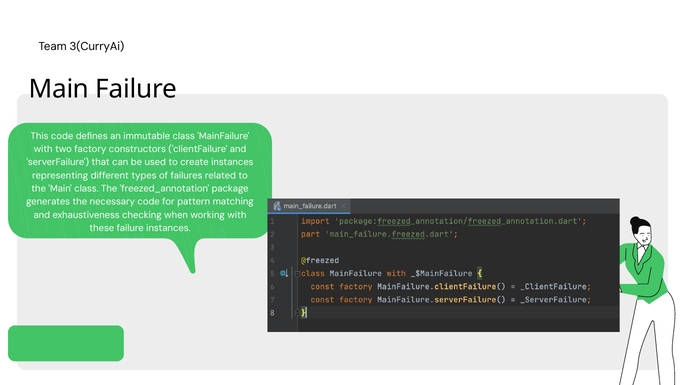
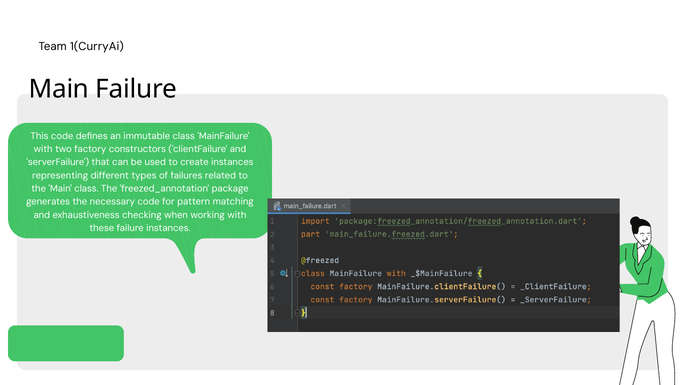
3(CurryAi: 3(CurryAi -> 1(CurryAi (97, 47)
